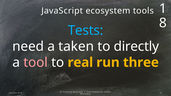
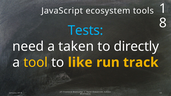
tool colour: pink -> yellow (36, 63)
real: real -> like (80, 63)
three: three -> track (141, 63)
